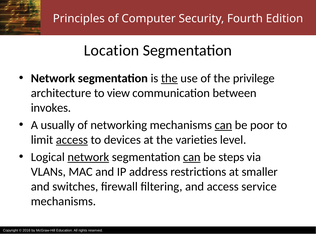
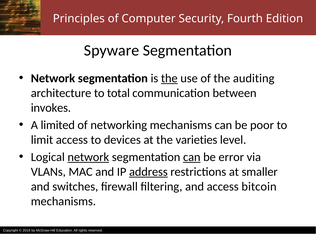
Location: Location -> Spyware (112, 50)
privilege: privilege -> auditing (254, 78)
view: view -> total (118, 93)
usually: usually -> limited (58, 125)
can underline: present -> none (223, 125)
access underline: present -> none (72, 140)
steps: steps -> error (231, 157)
address underline: none -> present (148, 172)
service: service -> bitcoin (259, 186)
